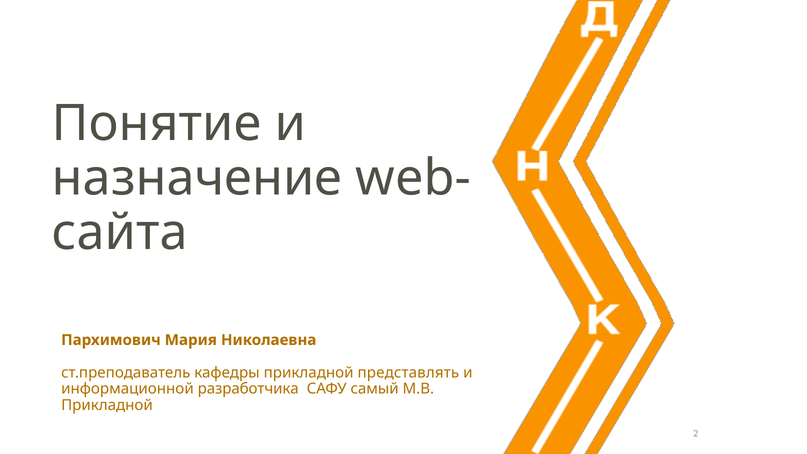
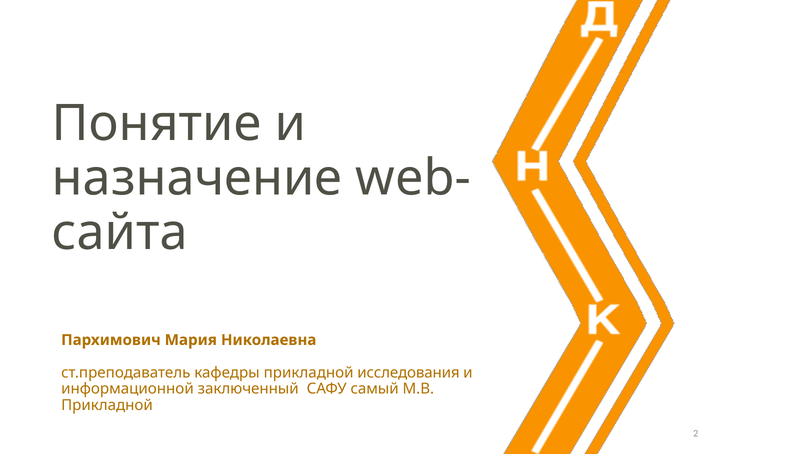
представлять: представлять -> исследования (409, 373)
разработчика: разработчика -> заключенный (248, 389)
